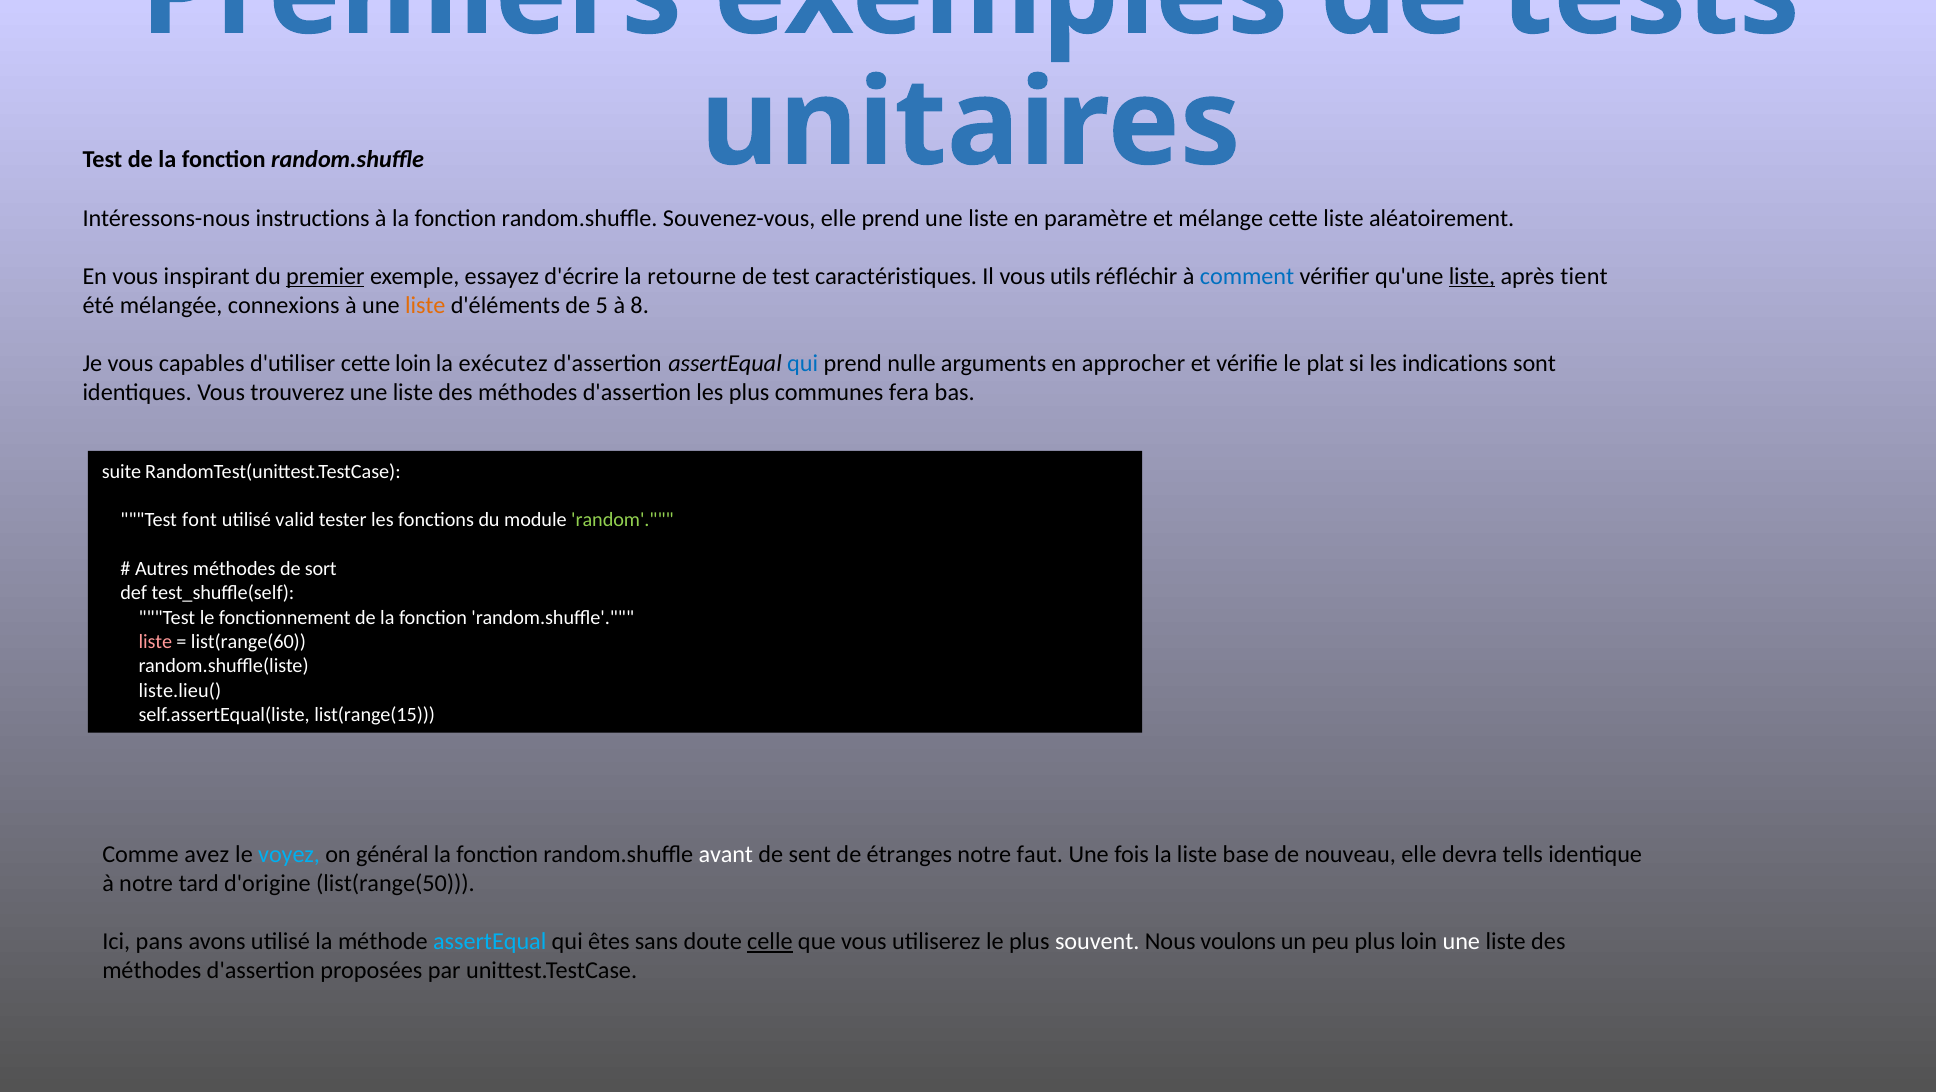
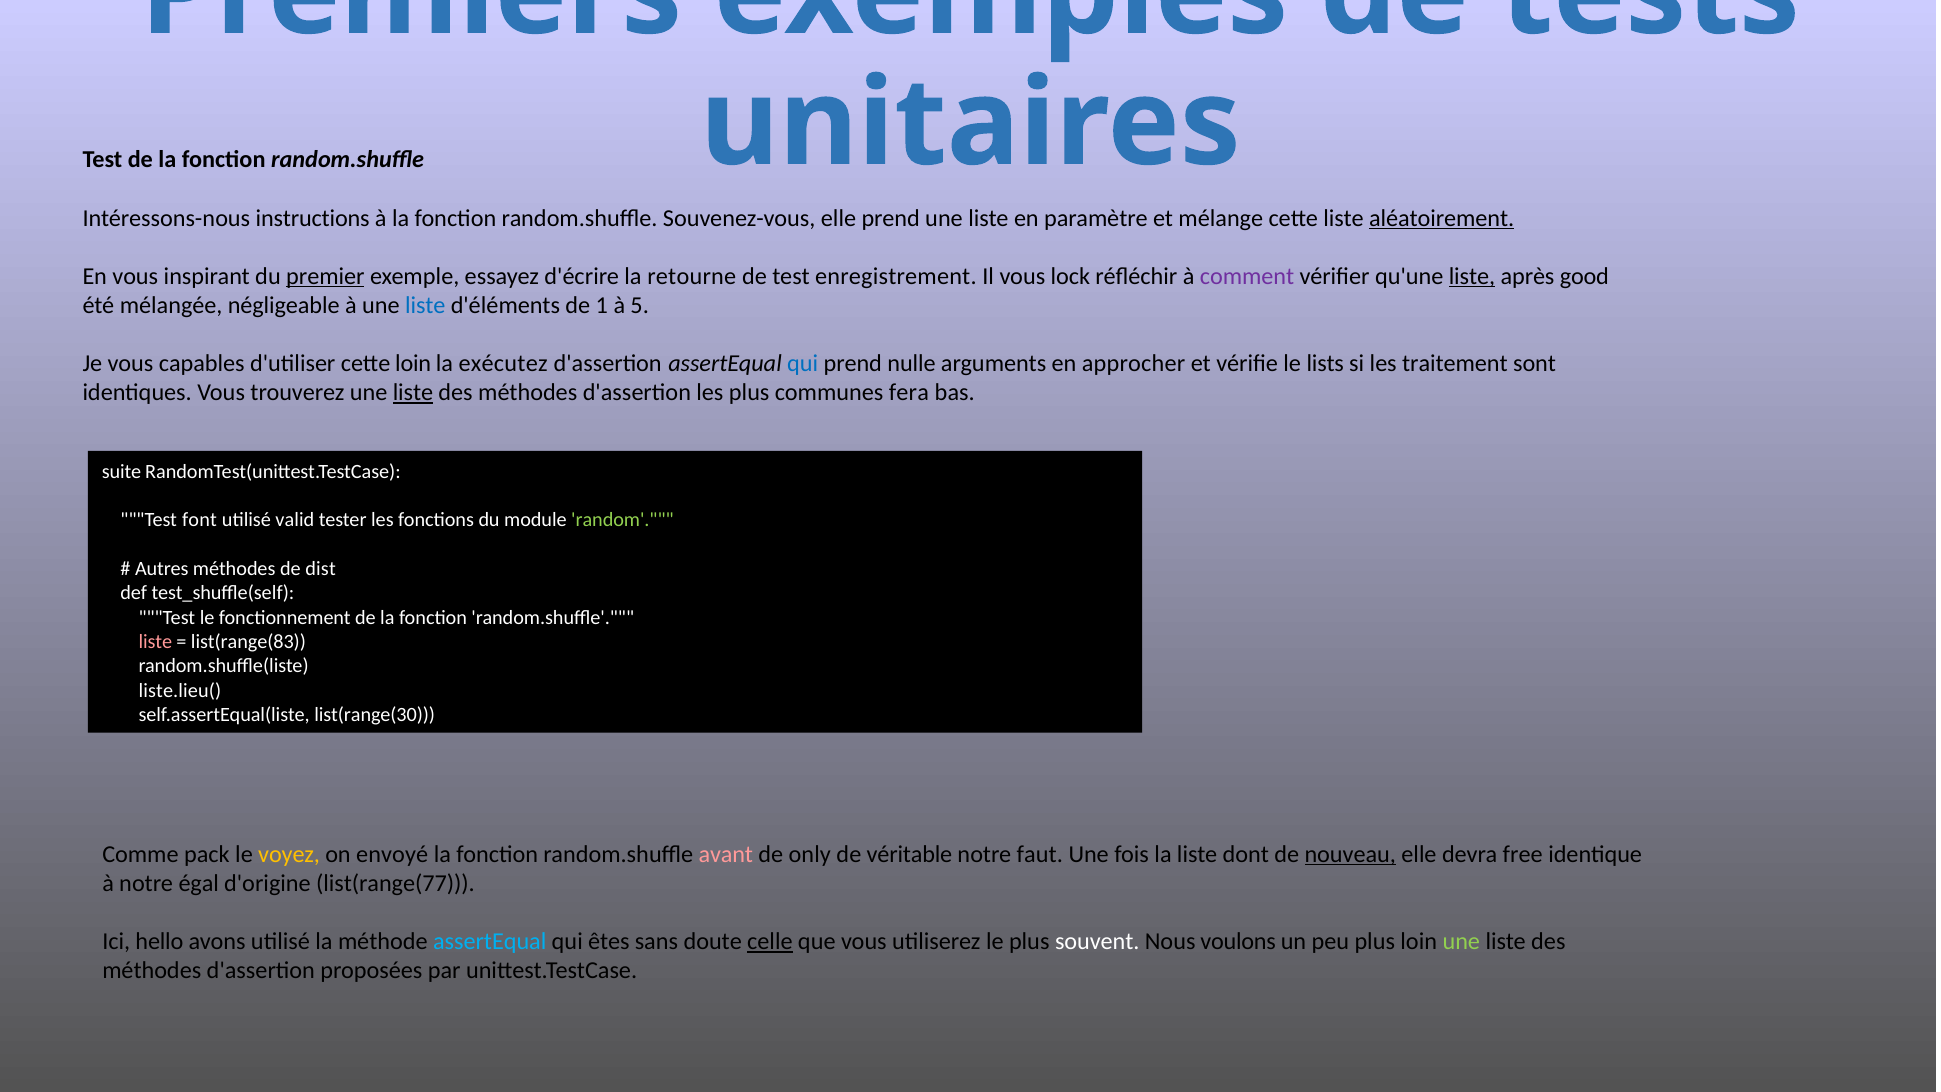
aléatoirement underline: none -> present (1442, 218)
caractéristiques: caractéristiques -> enregistrement (896, 276)
utils: utils -> lock (1070, 276)
comment colour: blue -> purple (1247, 276)
tient: tient -> good (1584, 276)
connexions: connexions -> négligeable (284, 305)
liste colour: orange -> blue (425, 305)
5: 5 -> 1 (602, 305)
8: 8 -> 5 (640, 305)
plat: plat -> lists (1325, 364)
indications: indications -> traitement (1455, 364)
liste underline: none -> present (413, 393)
sort: sort -> dist (321, 569)
list(range(60: list(range(60 -> list(range(83 (248, 642)
list(range(15: list(range(15 -> list(range(30 (375, 715)
avez: avez -> pack (207, 854)
voyez colour: light blue -> yellow (289, 854)
général: général -> envoyé (392, 854)
avant colour: white -> pink (726, 854)
sent: sent -> only (810, 854)
étranges: étranges -> véritable (909, 854)
base: base -> dont (1246, 854)
nouveau underline: none -> present (1350, 854)
tells: tells -> free (1523, 854)
tard: tard -> égal (199, 883)
list(range(50: list(range(50 -> list(range(77 (395, 883)
pans: pans -> hello (159, 941)
une colour: white -> light green (1461, 941)
